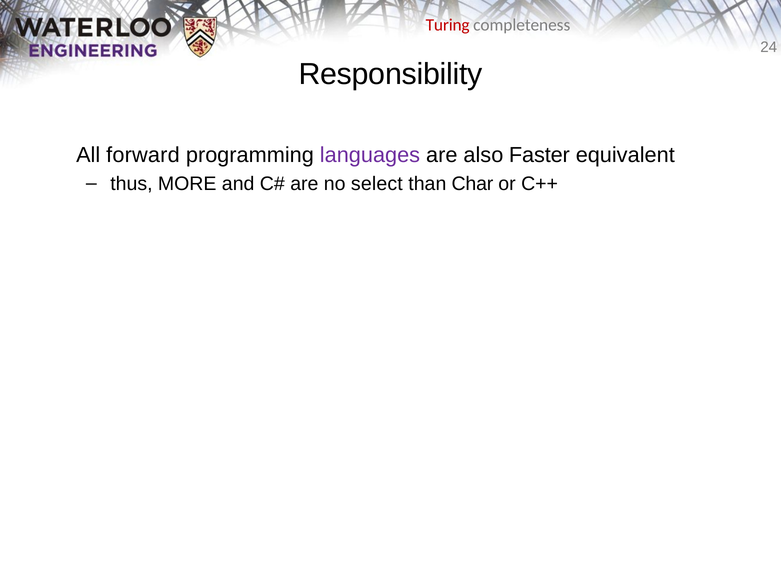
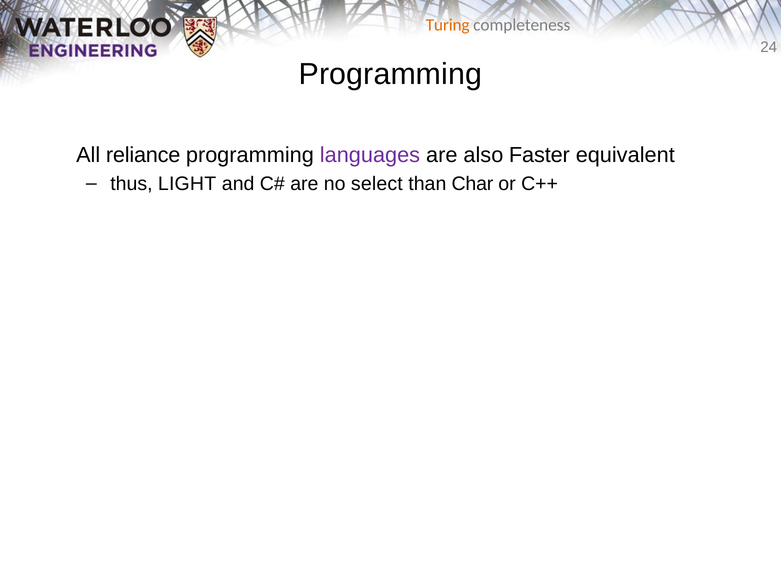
Turing colour: red -> orange (448, 25)
Responsibility: Responsibility -> Programming (390, 74)
forward: forward -> reliance (143, 155)
MORE: MORE -> LIGHT (187, 184)
